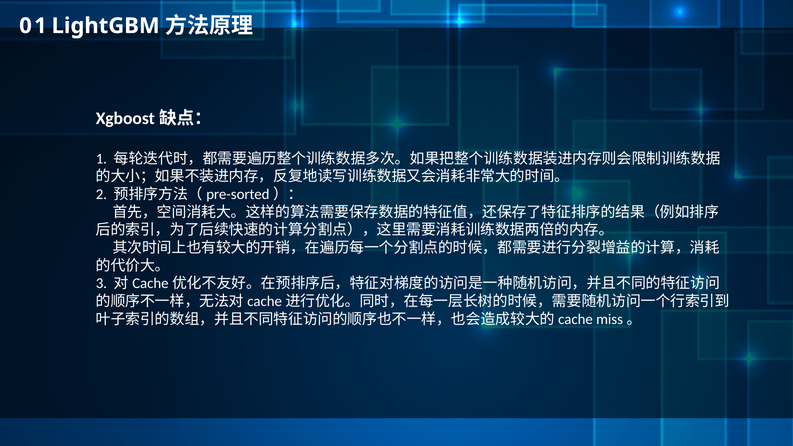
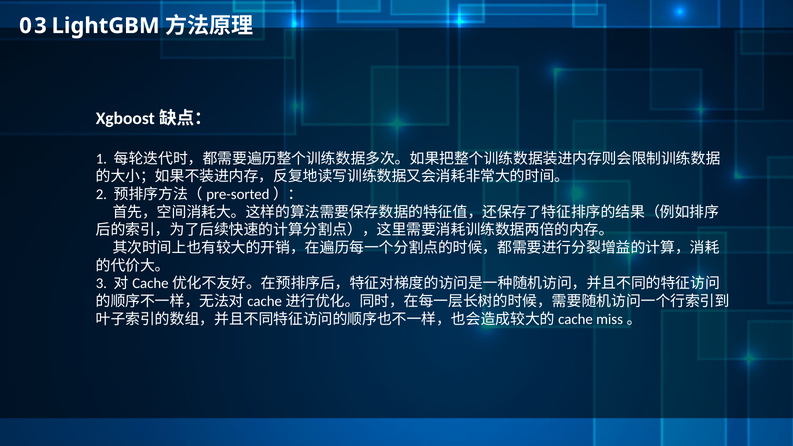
0 1: 1 -> 3 (40, 26)
